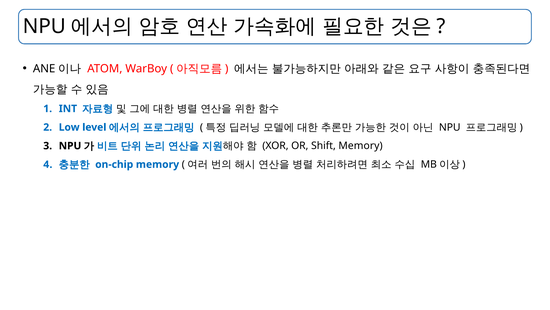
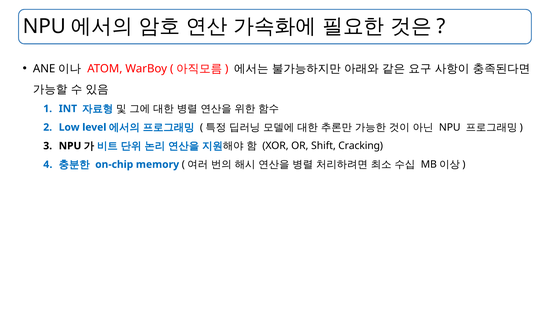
Shift Memory: Memory -> Cracking (361, 146)
